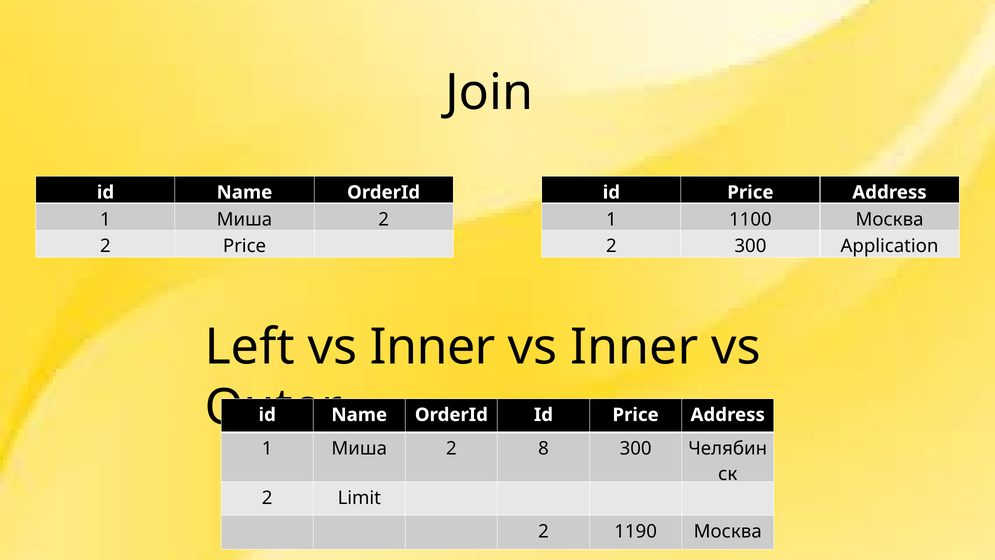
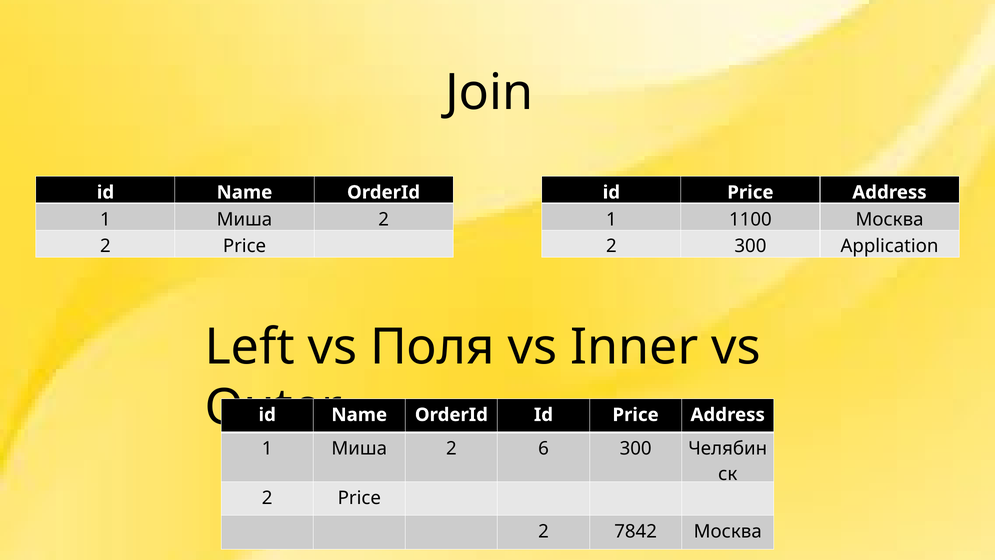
Left vs Inner: Inner -> Поля (433, 347)
8: 8 -> 6 (544, 448)
Limit: Limit -> Price (359, 498)
1190: 1190 -> 7842 (636, 531)
